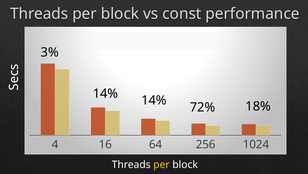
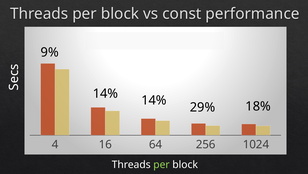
3%: 3% -> 9% (50, 52)
72%: 72% -> 29% (203, 107)
per colour: yellow -> light green (161, 164)
